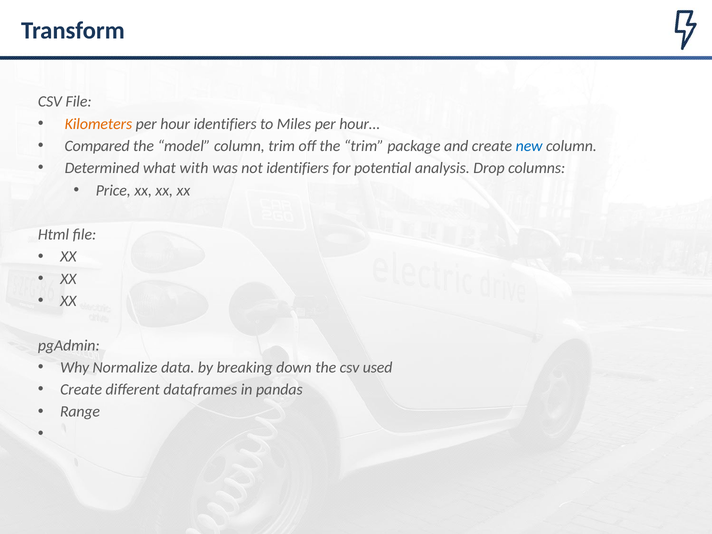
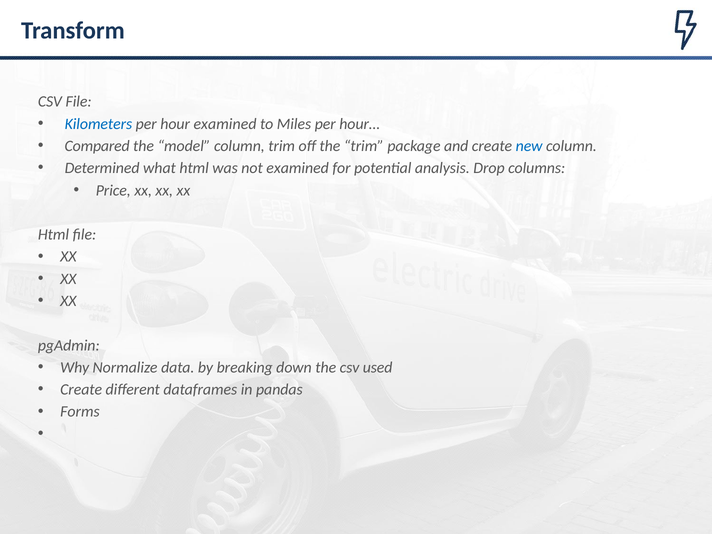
Kilometers colour: orange -> blue (98, 124)
hour identifiers: identifiers -> examined (225, 124)
what with: with -> html (194, 168)
not identifiers: identifiers -> examined (298, 168)
Range: Range -> Forms (80, 412)
